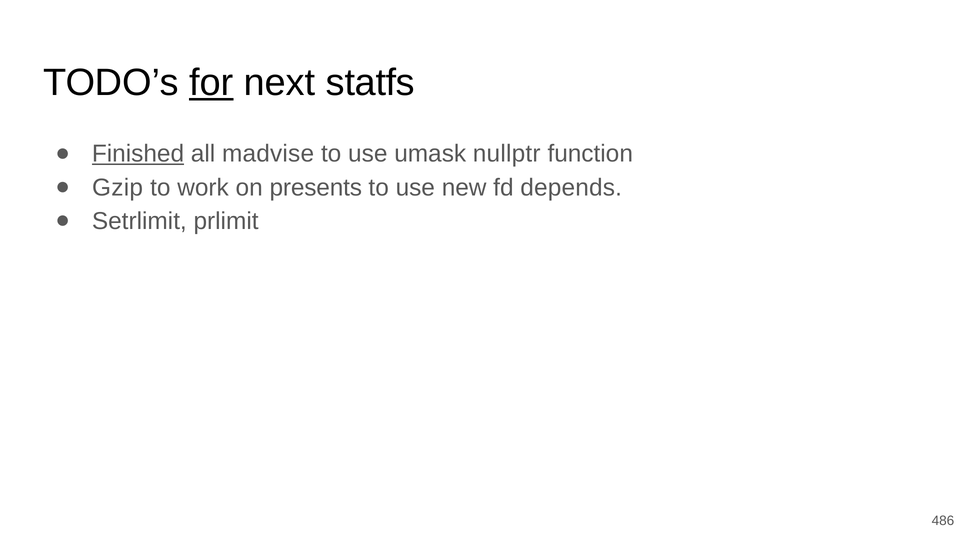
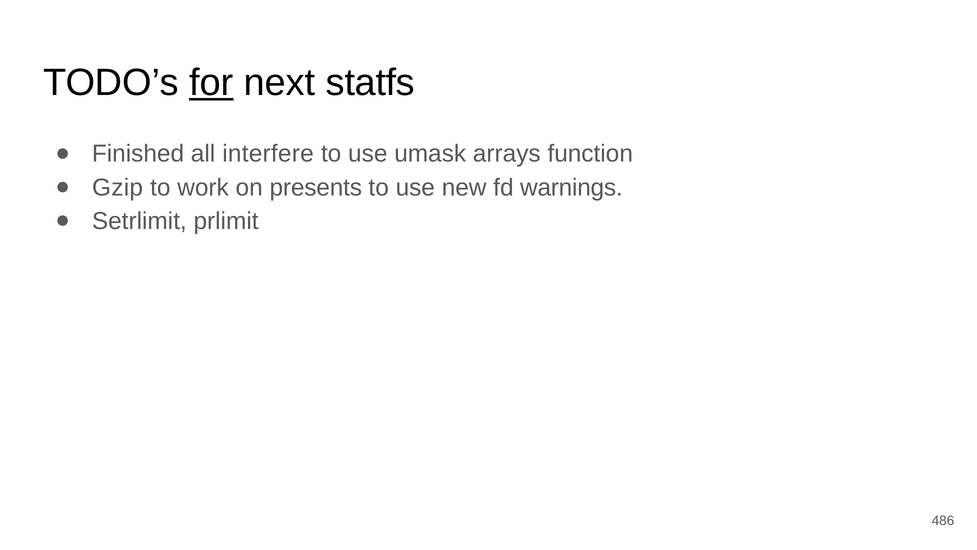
Finished underline: present -> none (138, 154)
madvise: madvise -> interfere (268, 154)
nullptr: nullptr -> arrays (507, 154)
depends: depends -> warnings (571, 187)
